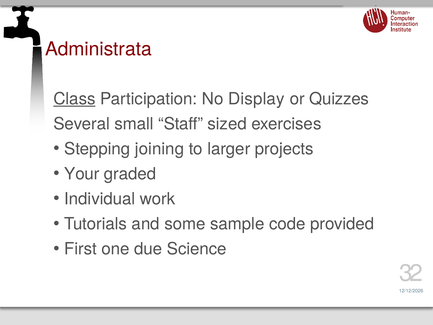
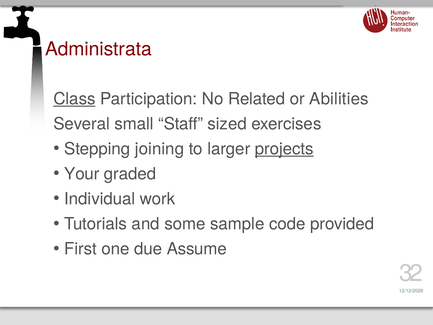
Display: Display -> Related (257, 99)
Quizzes: Quizzes -> Abilities (339, 99)
projects underline: none -> present (284, 149)
Science: Science -> Assume (197, 249)
